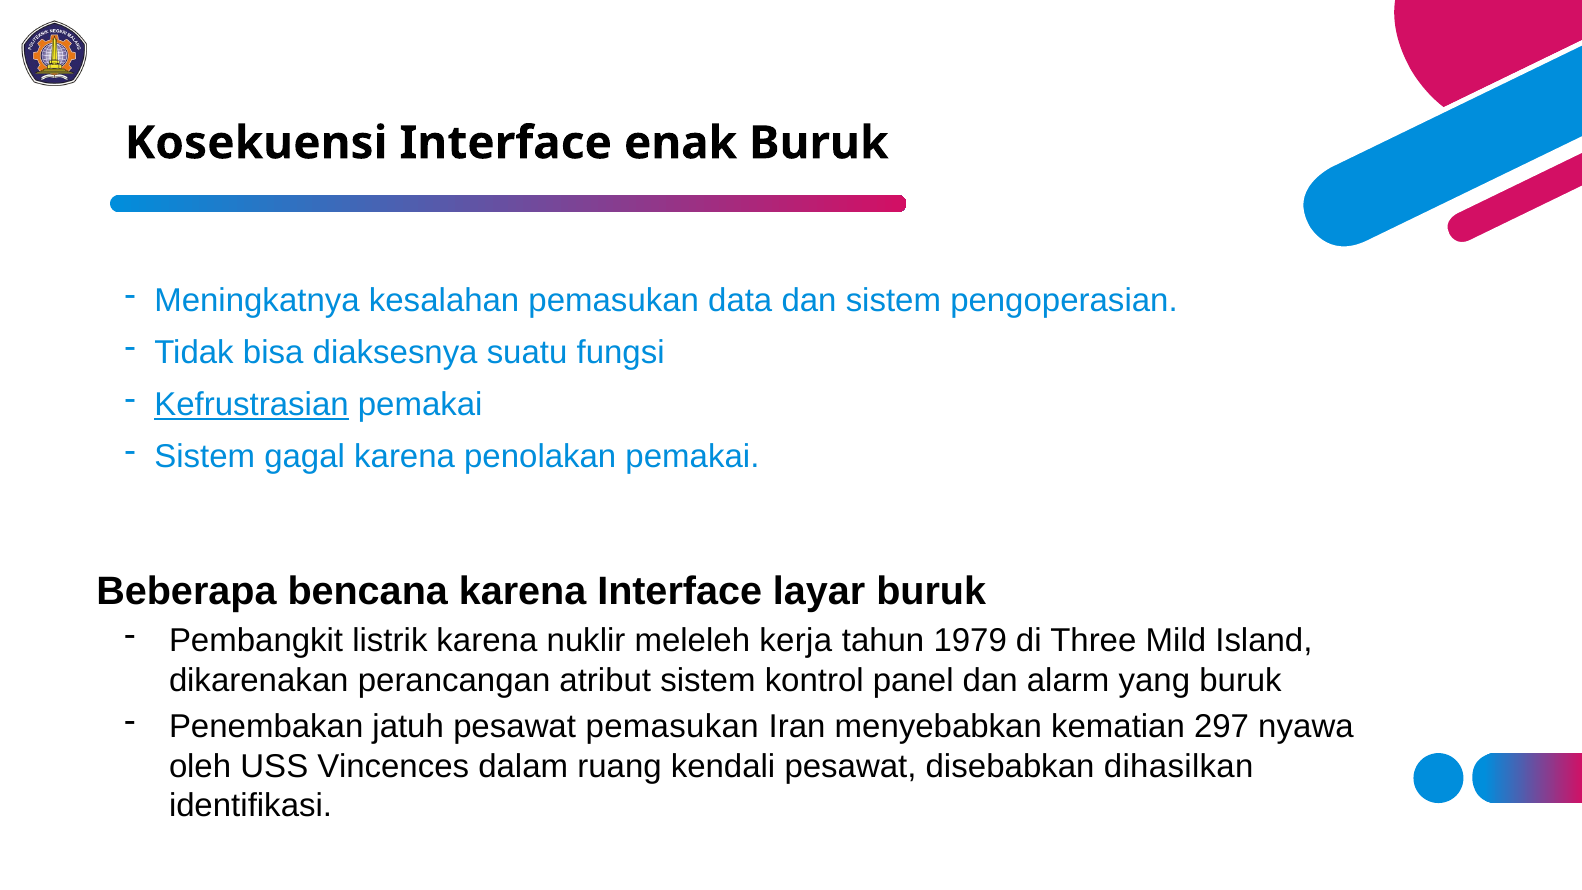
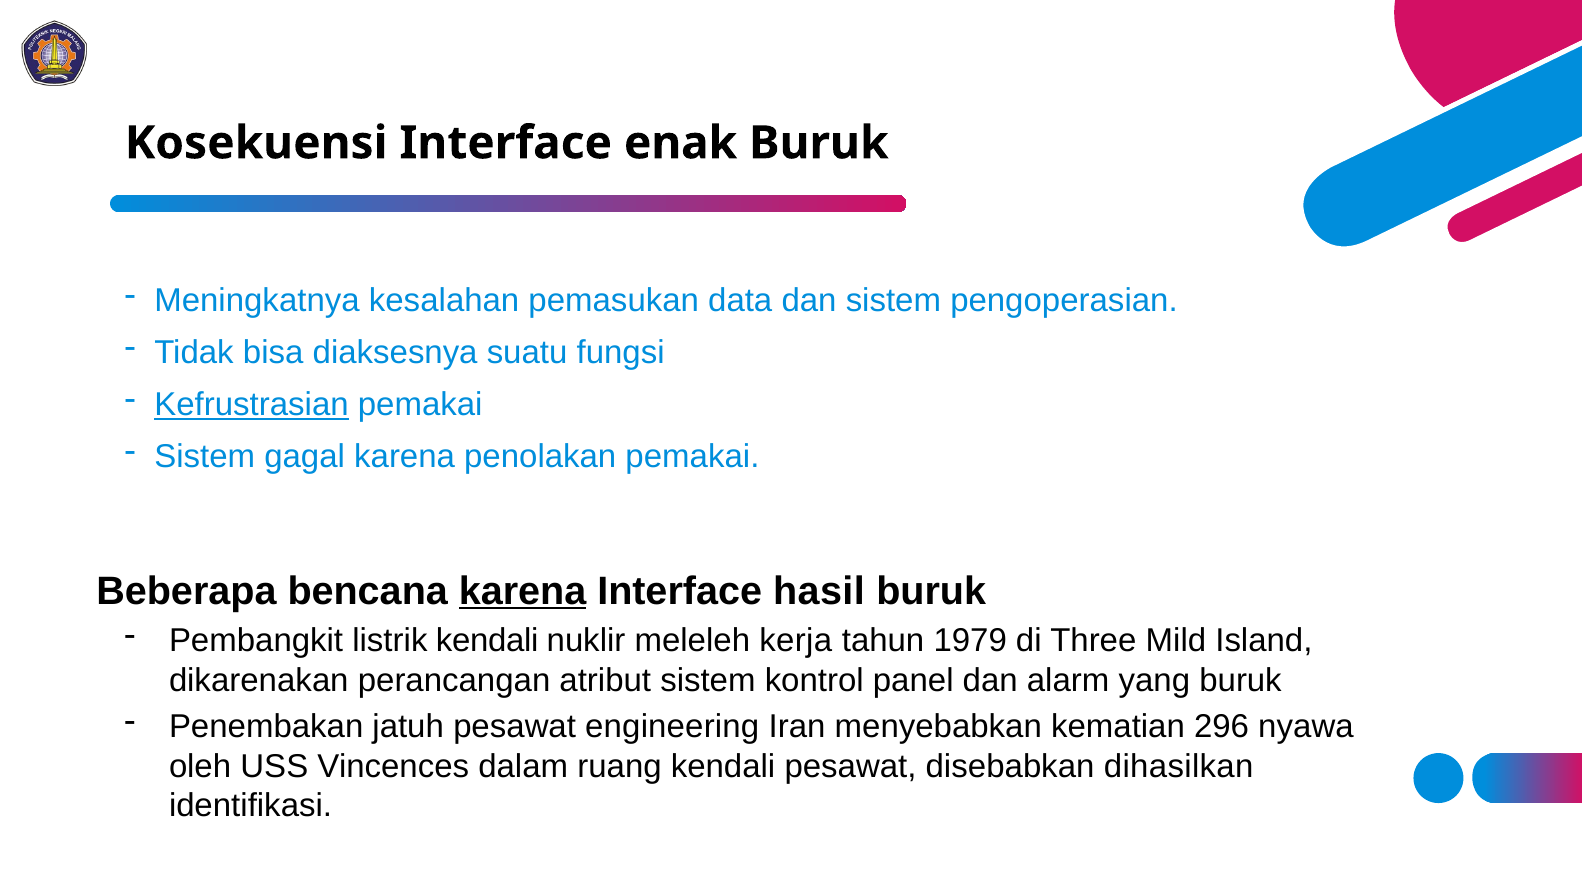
karena underline: none -> present (523, 591)
layar: layar -> hasil (819, 591)
listrik karena: karena -> kendali (487, 641)
pesawat pemasukan: pemasukan -> engineering (672, 727)
297: 297 -> 296 (1222, 727)
